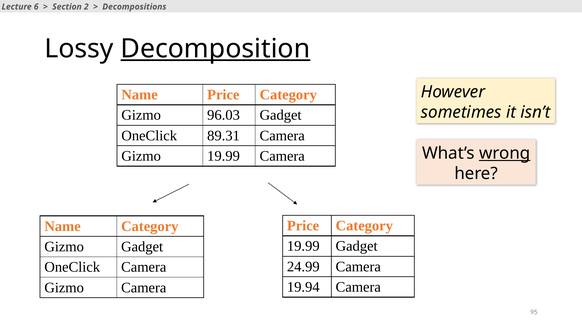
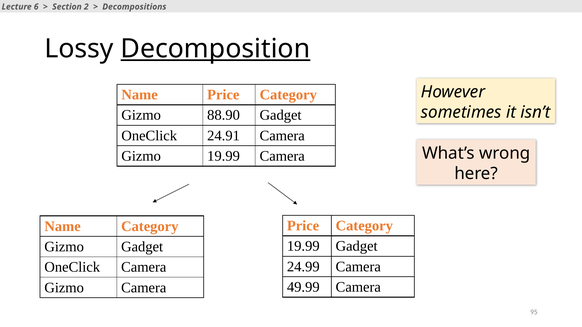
96.03: 96.03 -> 88.90 (224, 115)
89.31: 89.31 -> 24.91 (224, 136)
wrong underline: present -> none (505, 153)
19.94: 19.94 -> 49.99 (303, 287)
